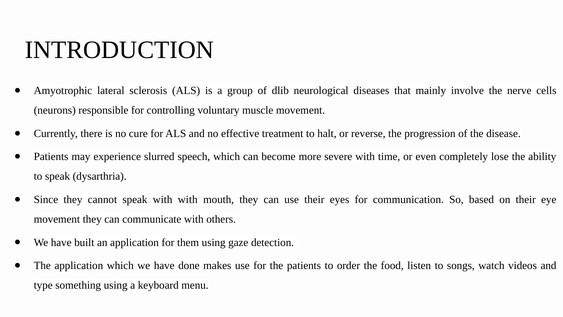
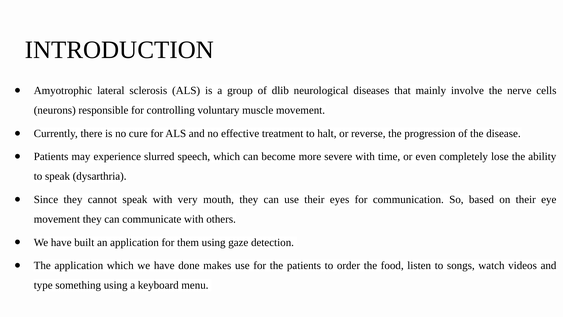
with with: with -> very (188, 199)
